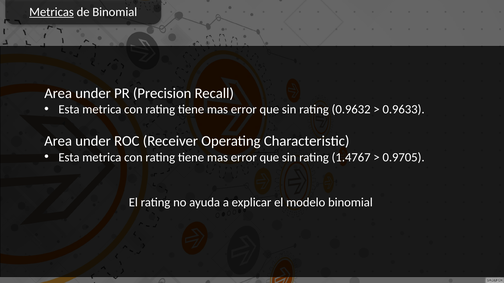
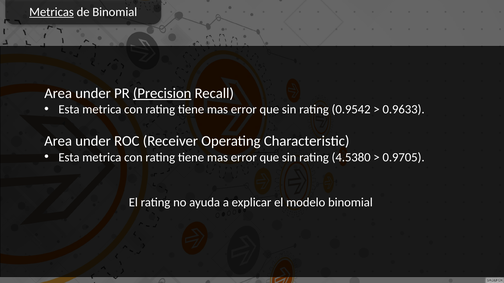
Precision underline: none -> present (162, 93)
0.9632: 0.9632 -> 0.9542 (351, 110)
1.4767: 1.4767 -> 4.5380 (351, 157)
